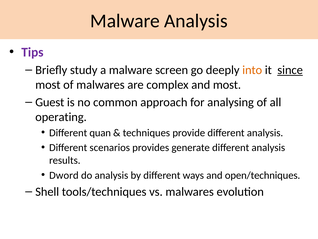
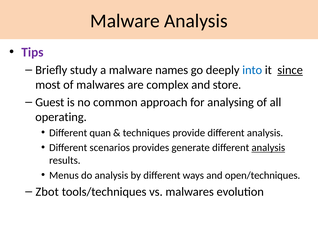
screen: screen -> names (172, 70)
into colour: orange -> blue (252, 70)
and most: most -> store (227, 85)
analysis underline: none -> present (268, 147)
Dword: Dword -> Menus (64, 175)
Shell: Shell -> Zbot (47, 191)
